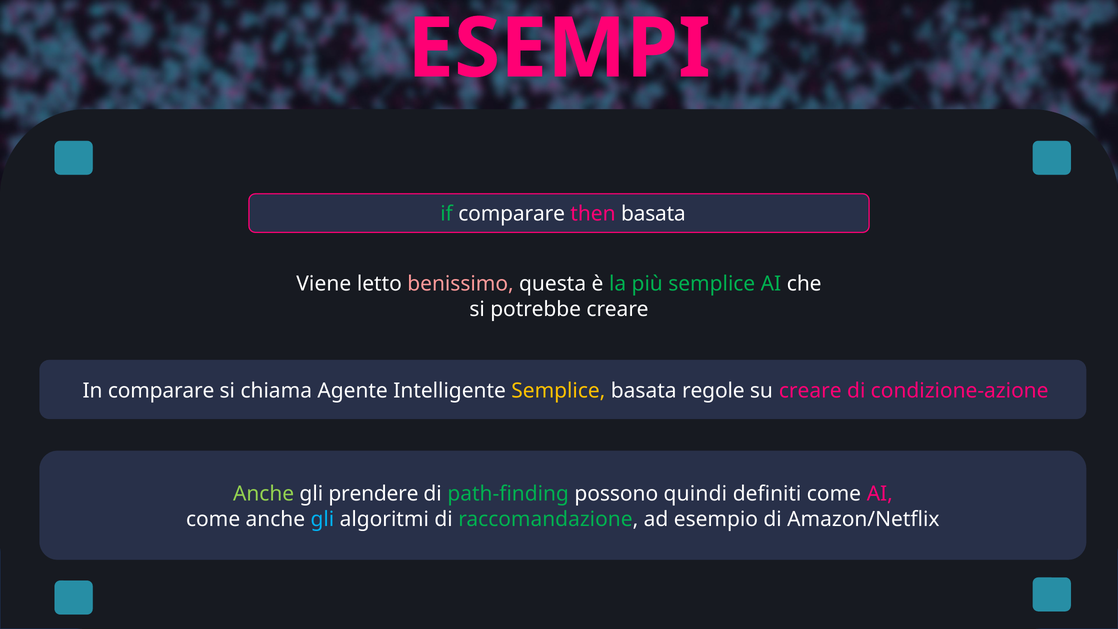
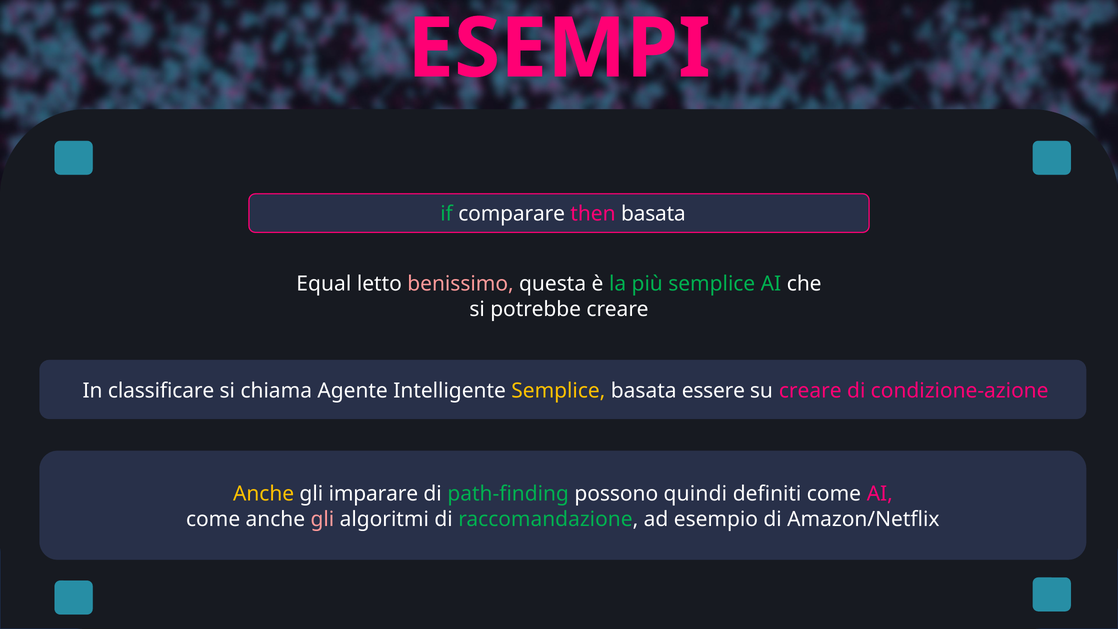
Viene: Viene -> Equal (324, 284)
In comparare: comparare -> classificare (161, 391)
regole: regole -> essere (713, 391)
Anche colour: light green -> yellow (264, 494)
prendere: prendere -> imparare (373, 494)
gli colour: light blue -> pink (322, 519)
